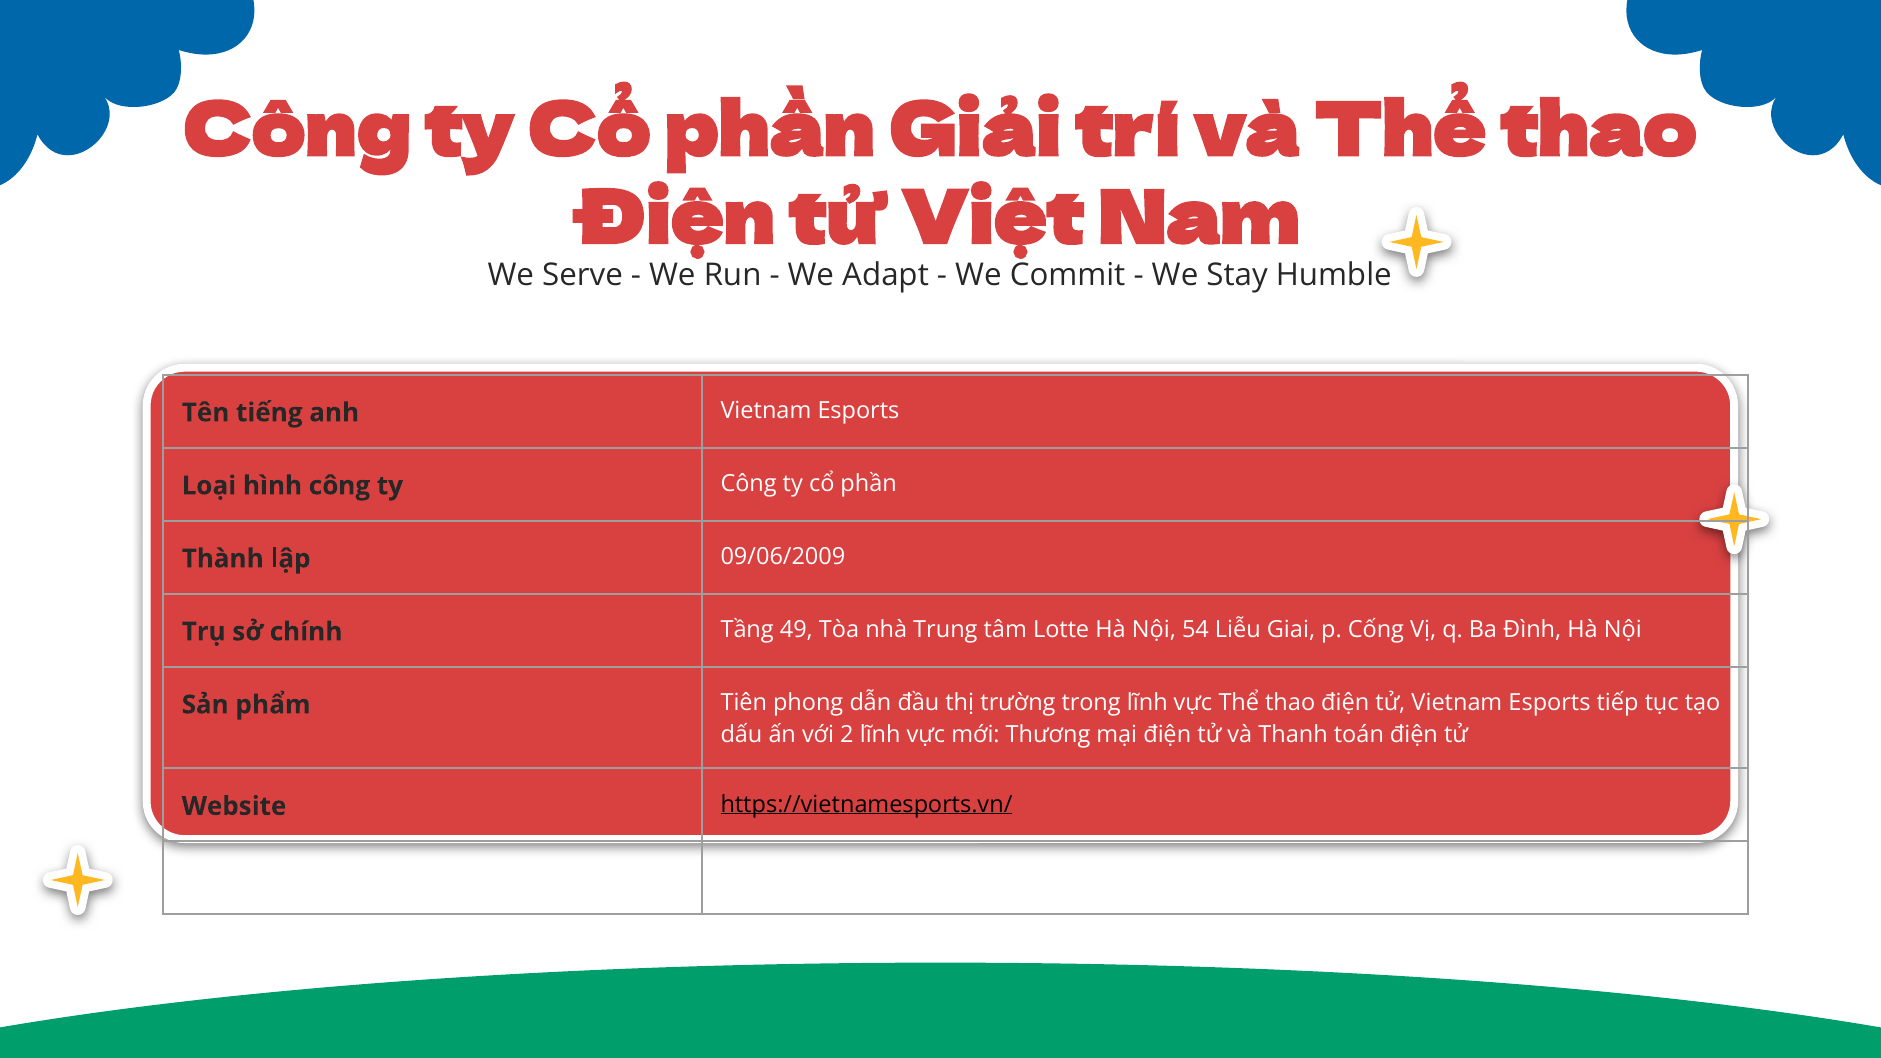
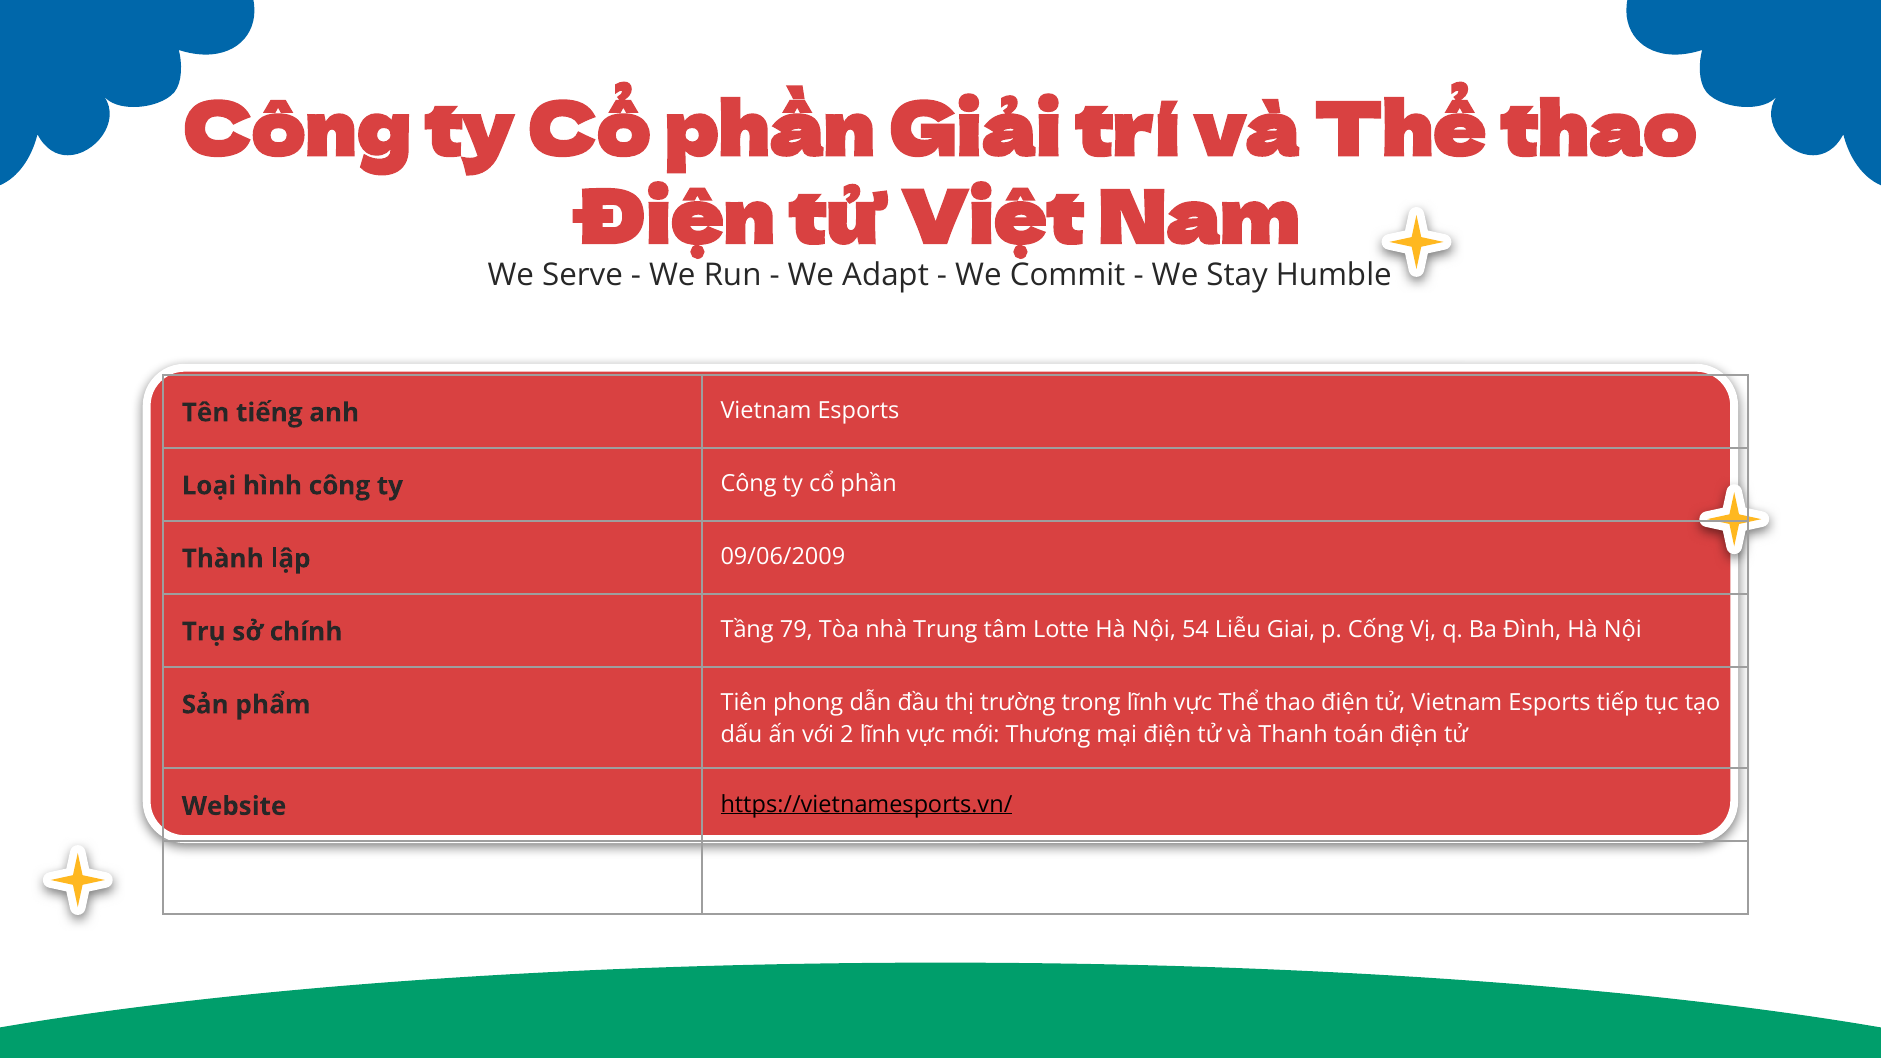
49: 49 -> 79 (796, 630)
